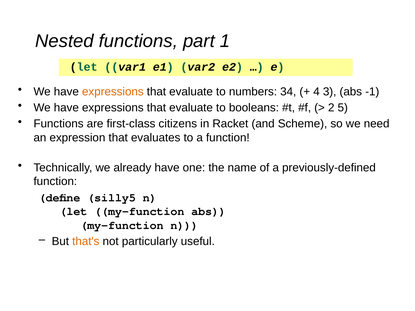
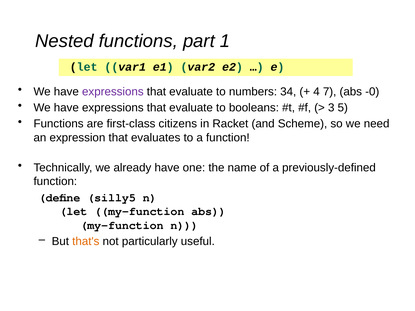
expressions colour: orange -> purple (113, 92)
3: 3 -> 7 (330, 92)
-1: -1 -> -0 (372, 92)
2: 2 -> 3 (331, 108)
